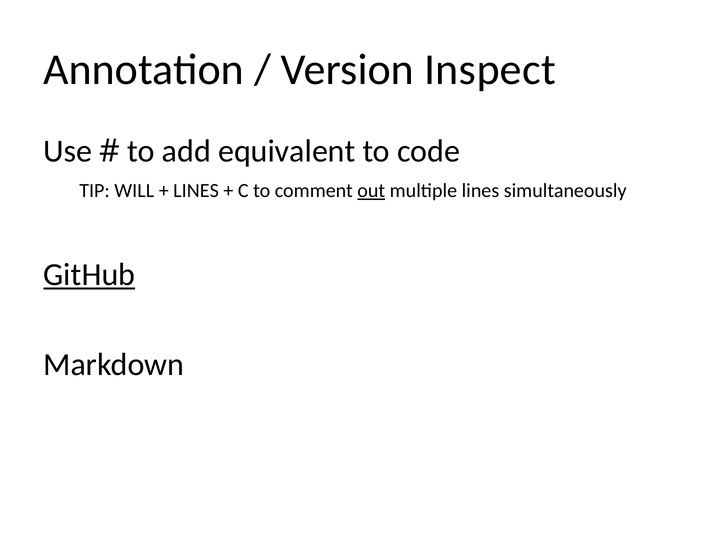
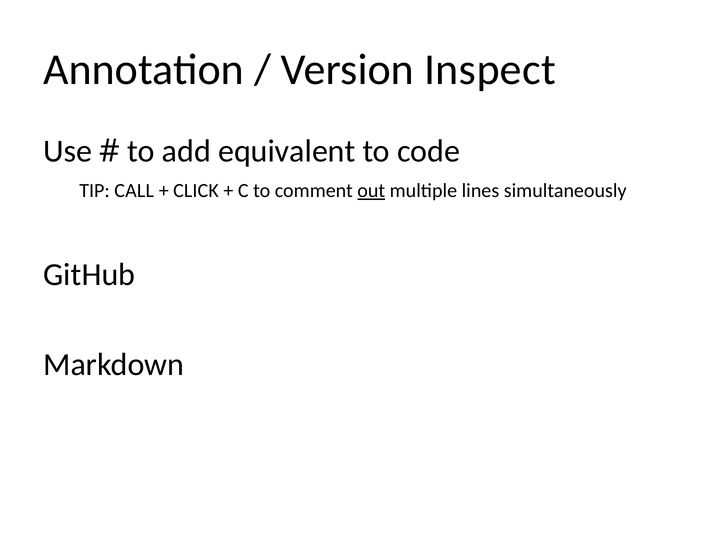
WILL: WILL -> CALL (134, 190)
LINES: LINES -> CLICK (196, 190)
GitHub underline: present -> none (89, 275)
